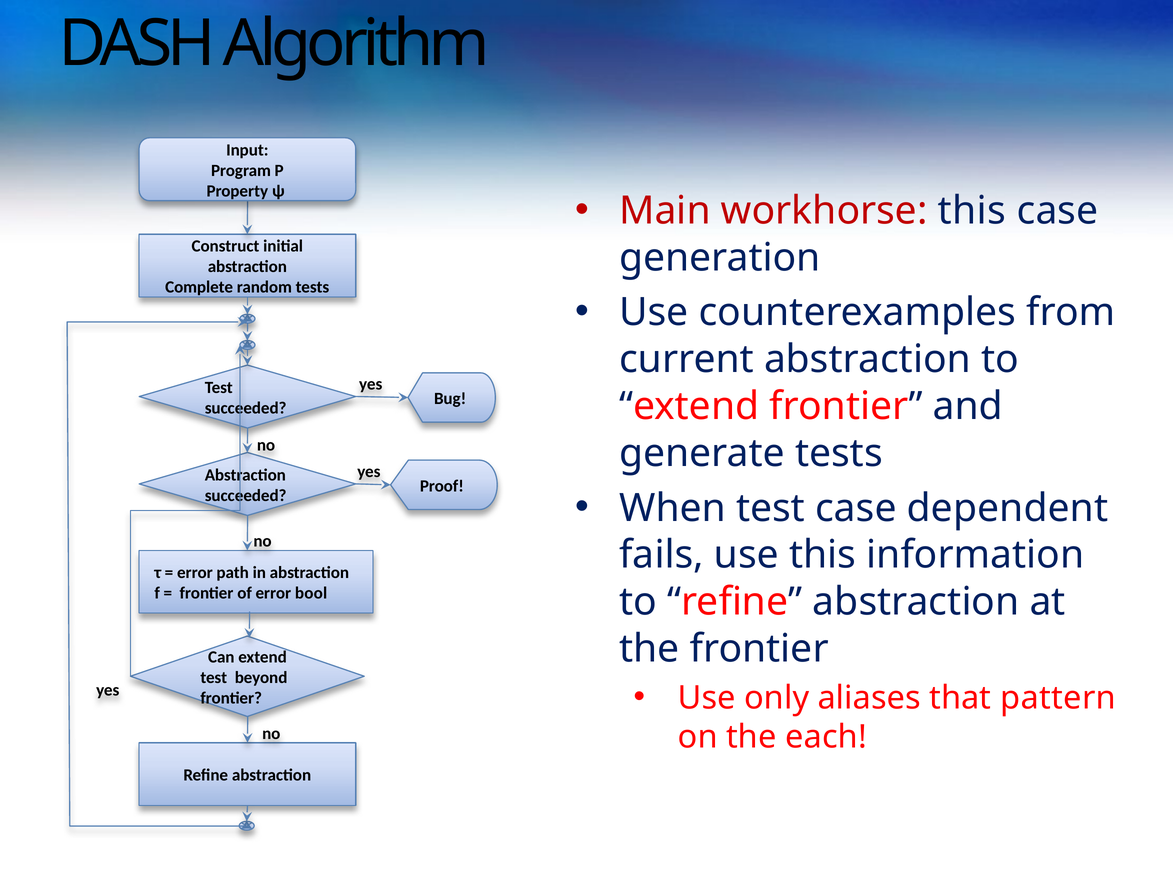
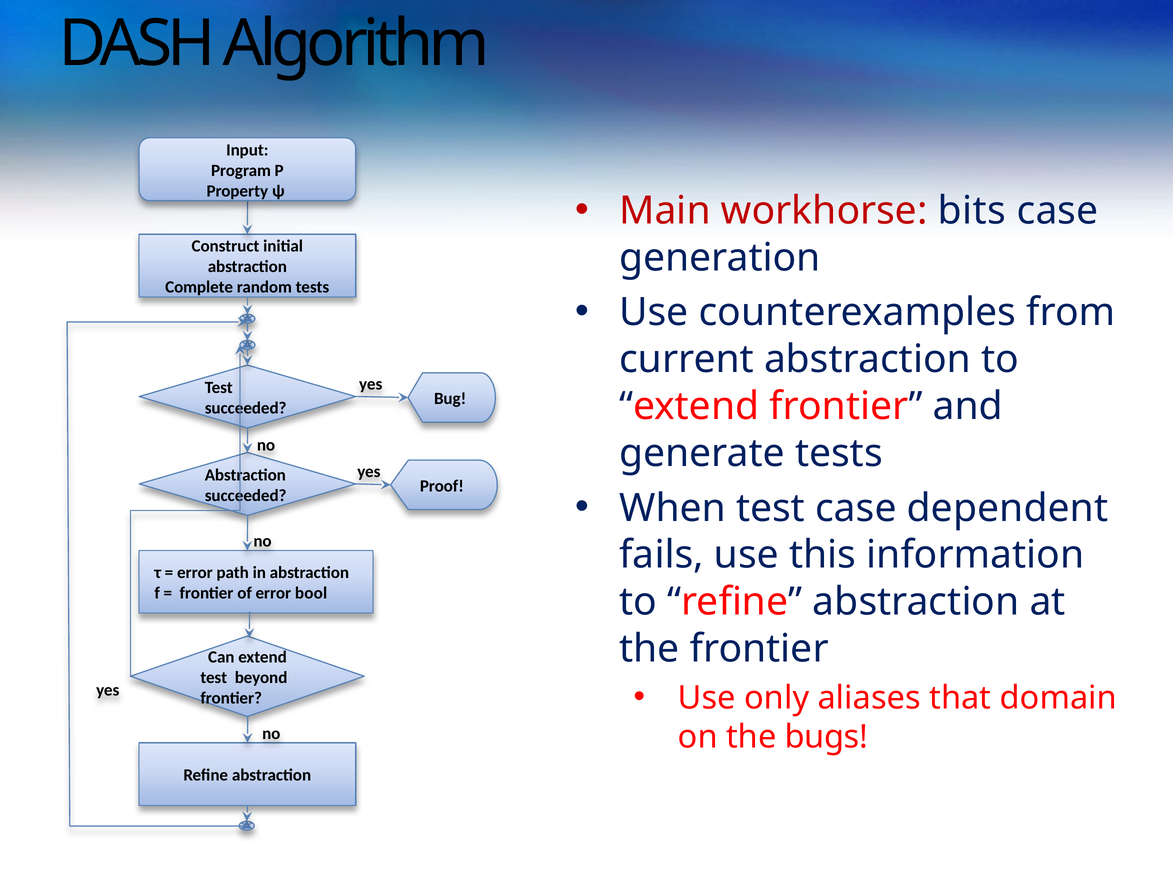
workhorse this: this -> bits (972, 211)
pattern: pattern -> domain (1058, 698)
each: each -> bugs (826, 737)
